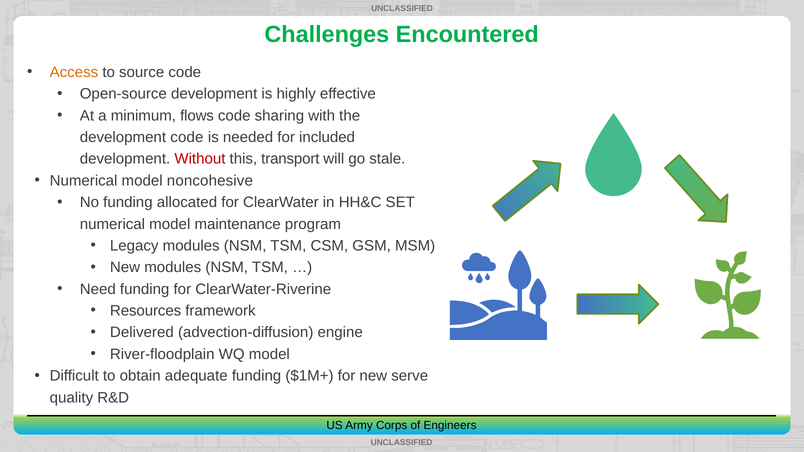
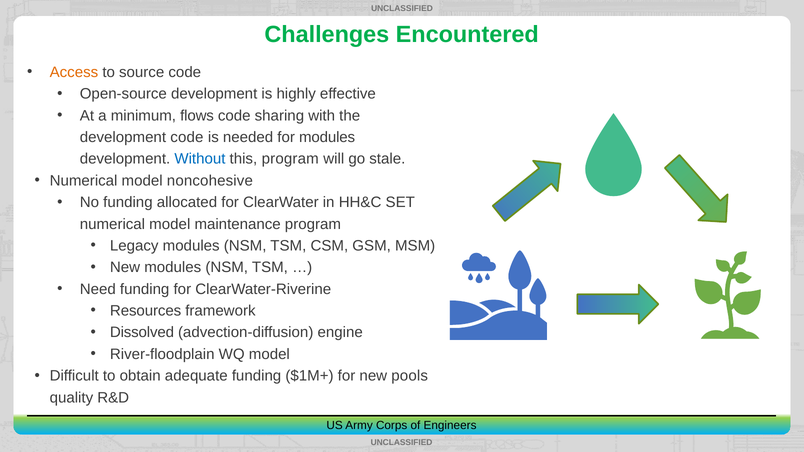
for included: included -> modules (327, 137)
Without colour: red -> blue (200, 159)
this transport: transport -> program (290, 159)
Delivered: Delivered -> Dissolved (142, 333)
serve: serve -> pools (410, 376)
